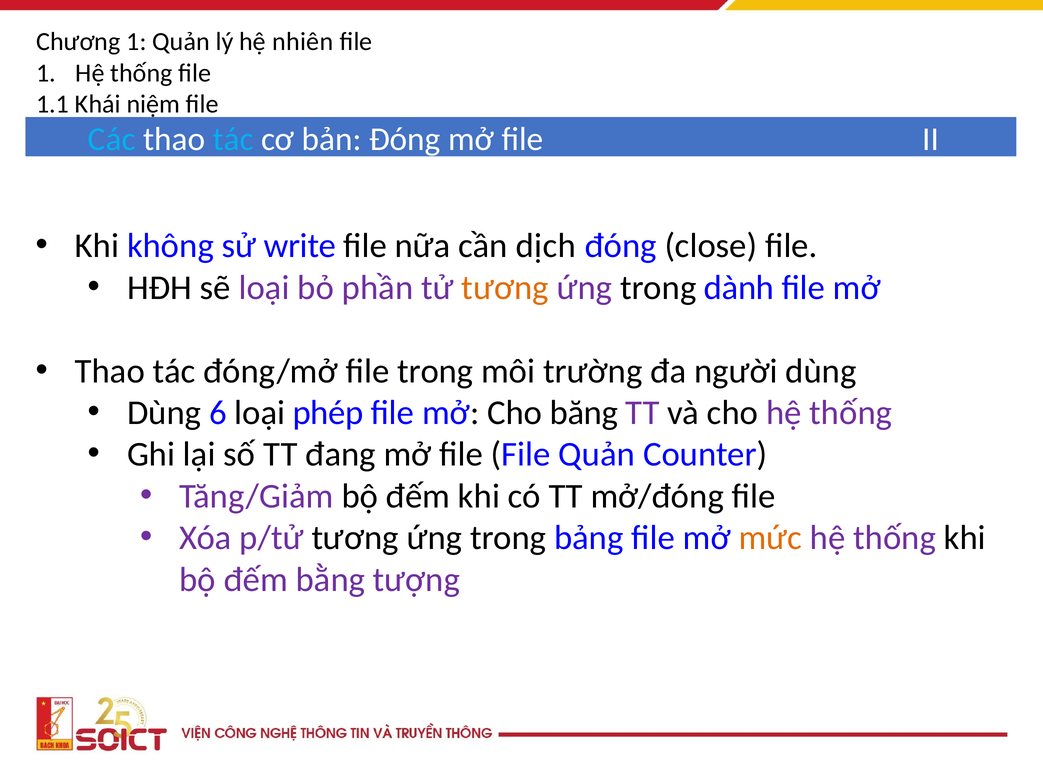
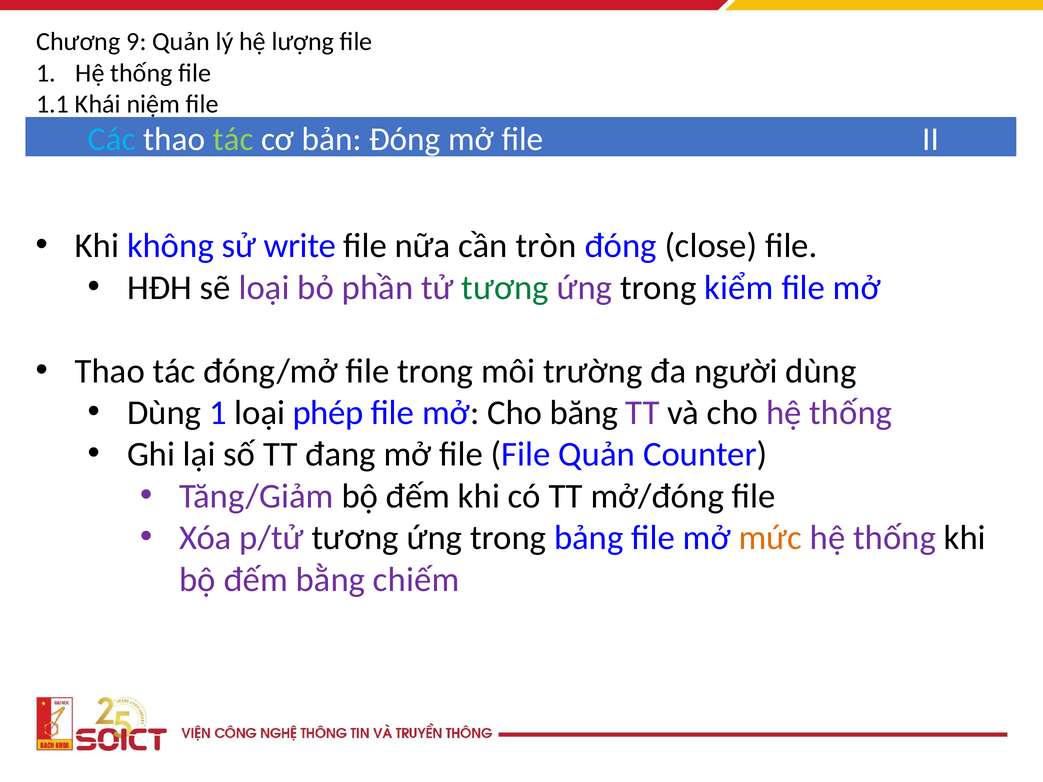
Chương 1: 1 -> 9 (136, 42)
nhiên: nhiên -> lượng (303, 42)
tác colour: light blue -> light green (233, 139)
dịch: dịch -> tròn (546, 246)
tương colour: orange -> green (505, 288)
dành: dành -> kiểm (739, 288)
Dùng 6: 6 -> 1 (218, 413)
tượng: tượng -> chiếm (416, 580)
